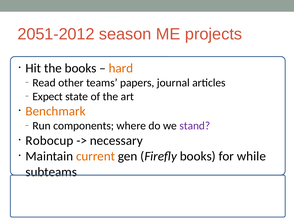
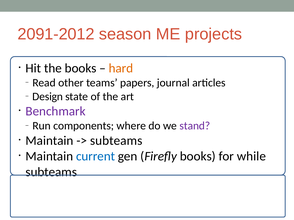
2051-2012: 2051-2012 -> 2091-2012 (56, 34)
Expect: Expect -> Design (48, 97)
Benchmark colour: orange -> purple (56, 112)
Robocup: Robocup -> Maintain (50, 141)
necessary: necessary -> subteams (116, 141)
current colour: orange -> blue (96, 157)
